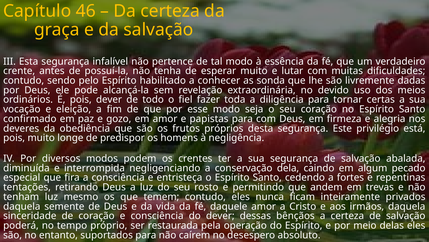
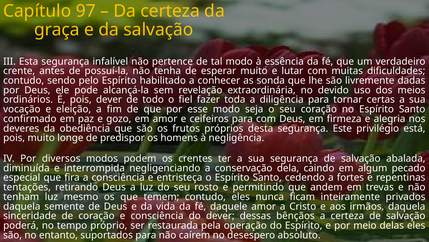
46: 46 -> 97 (86, 11)
papistas: papistas -> ceifeiros (209, 119)
